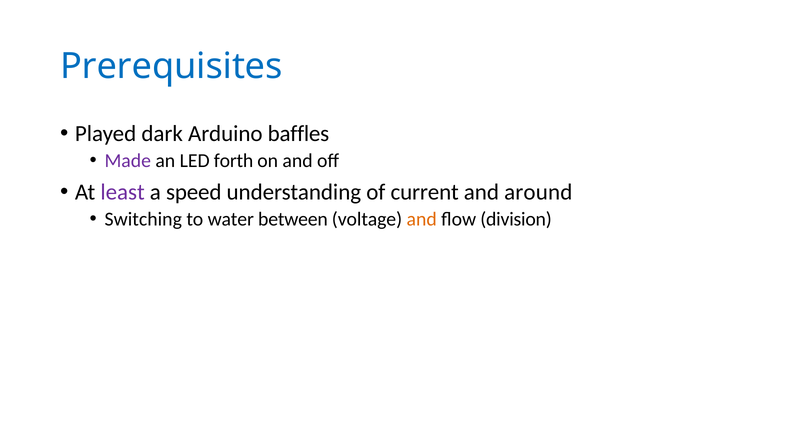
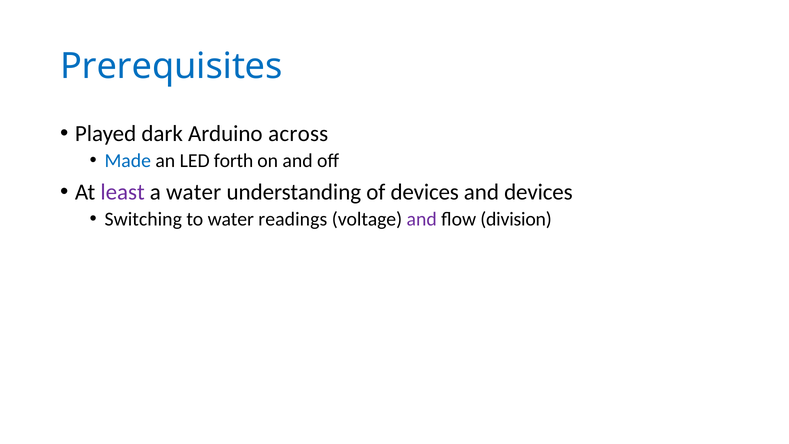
baffles: baffles -> across (298, 133)
Made colour: purple -> blue (128, 161)
a speed: speed -> water (194, 192)
of current: current -> devices (425, 192)
and around: around -> devices (538, 192)
between: between -> readings (293, 219)
and colour: orange -> purple (422, 219)
